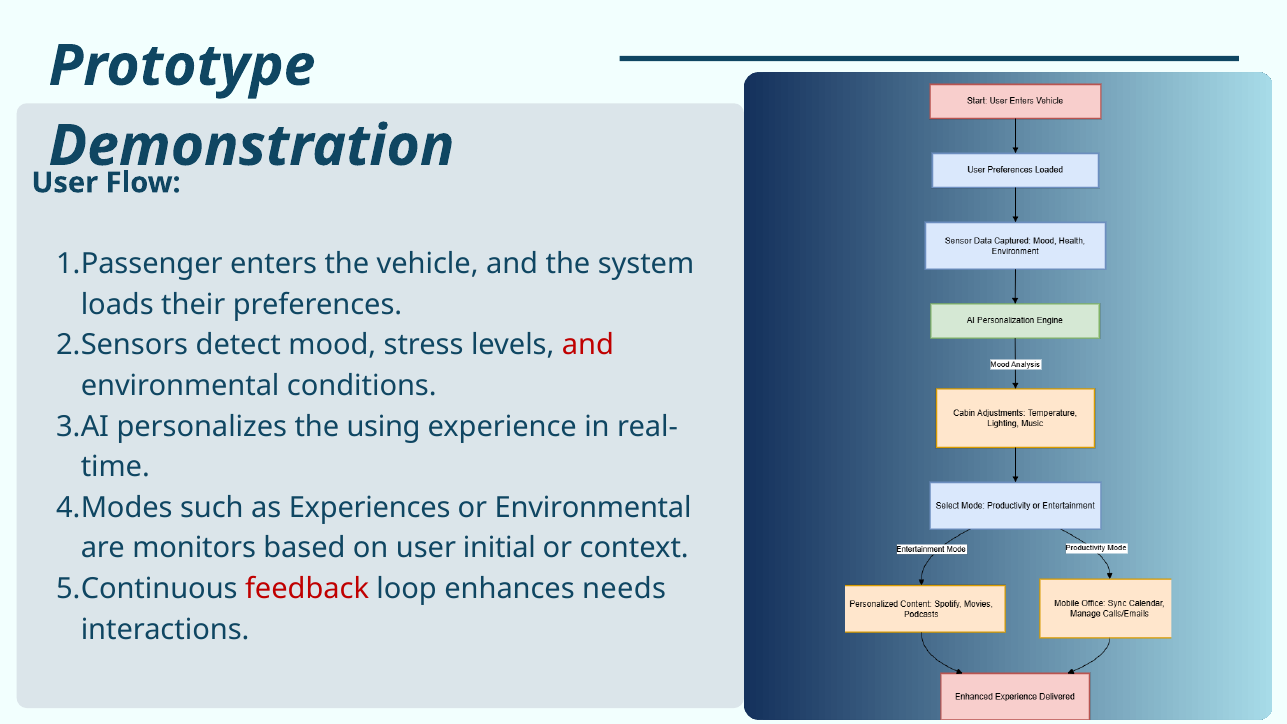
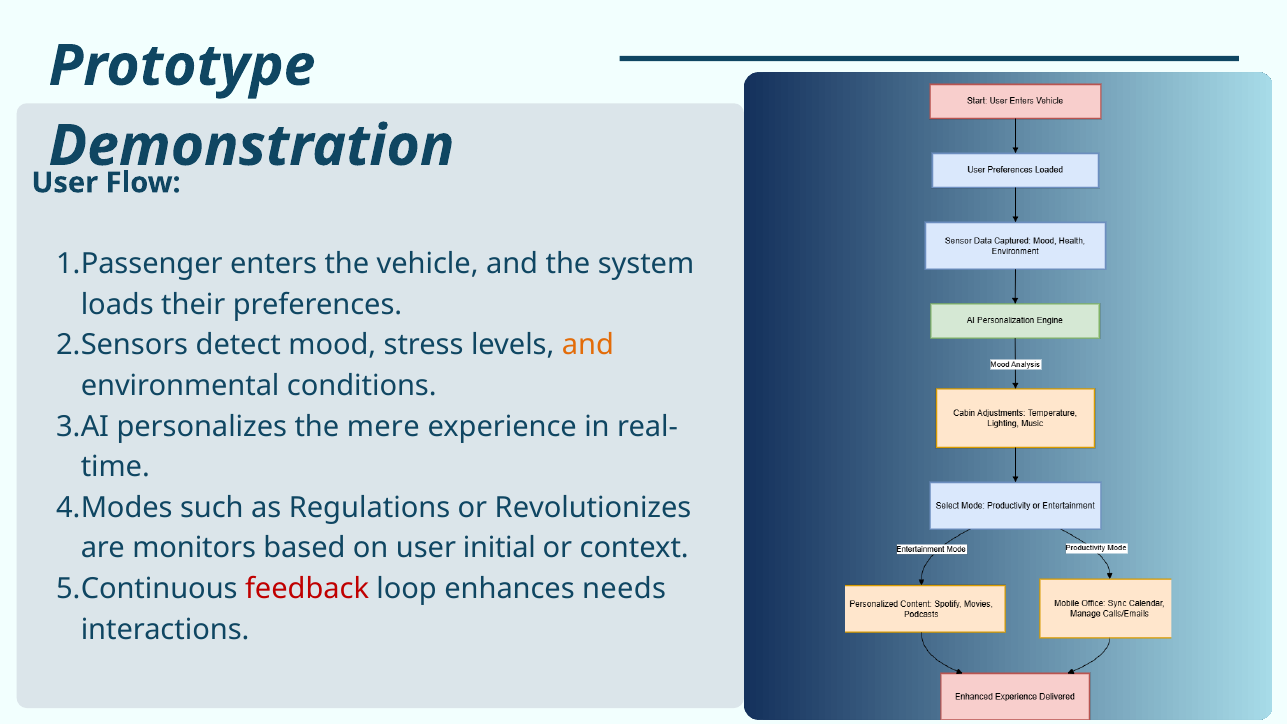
and colour: red -> orange (588, 345)
using: using -> mere (383, 426)
Experiences: Experiences -> Regulations (370, 508)
or Environmental: Environmental -> Revolutionizes (593, 508)
